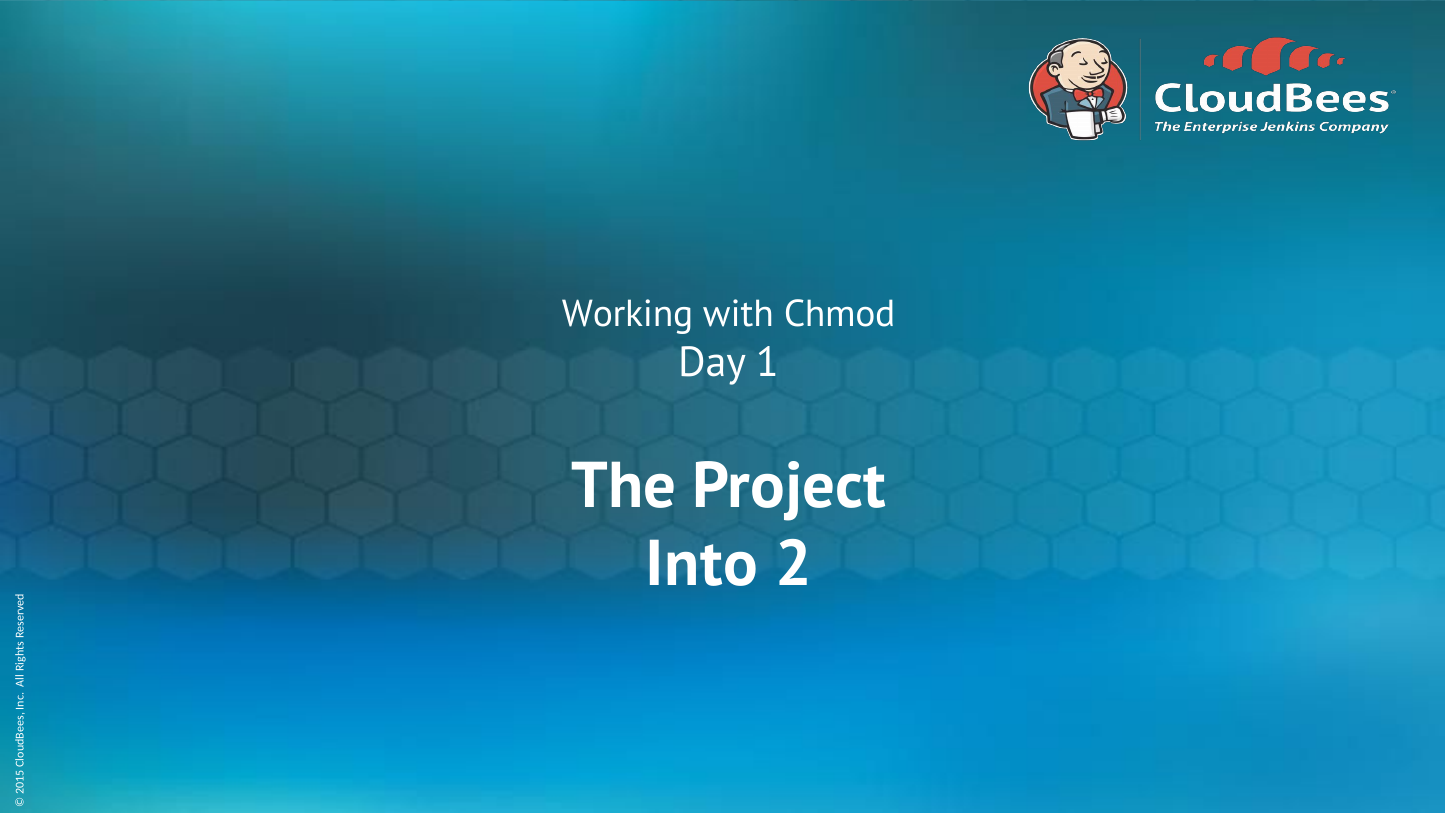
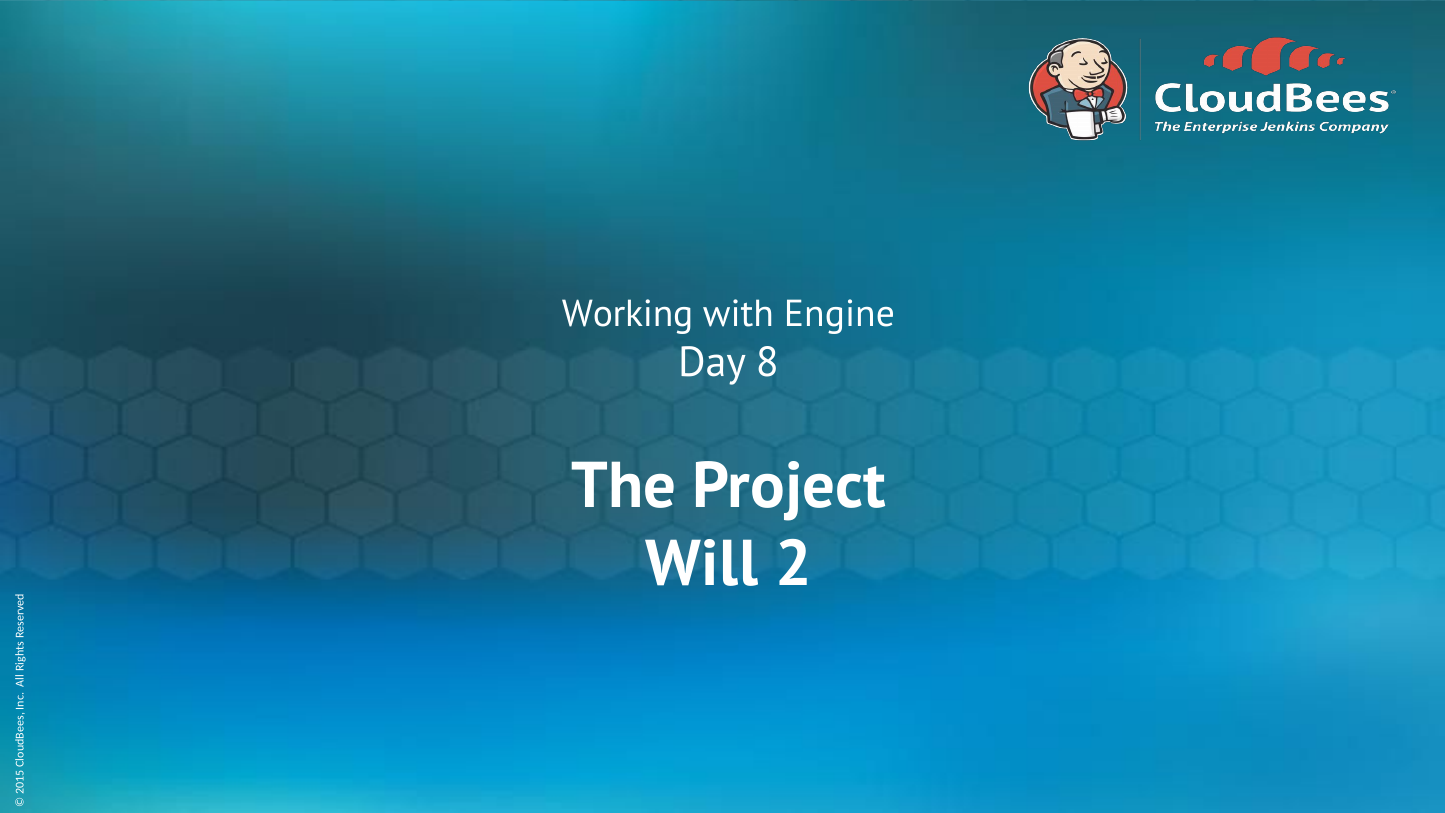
Chmod: Chmod -> Engine (839, 314)
Day 1: 1 -> 8 (767, 362)
Into: Into -> Will (702, 564)
